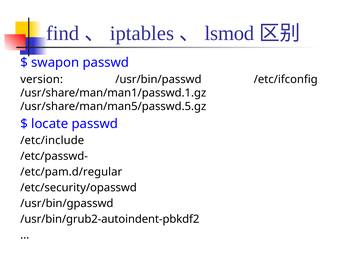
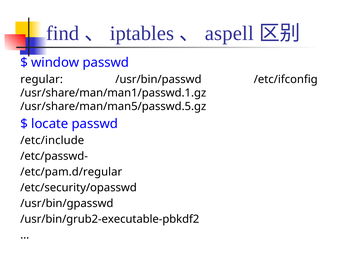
lsmod: lsmod -> aspell (229, 33)
swapon: swapon -> window (55, 63)
version: version -> regular (42, 79)
/usr/bin/grub2-autoindent-pbkdf2: /usr/bin/grub2-autoindent-pbkdf2 -> /usr/bin/grub2-executable-pbkdf2 (110, 220)
